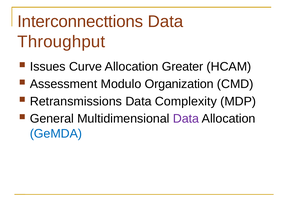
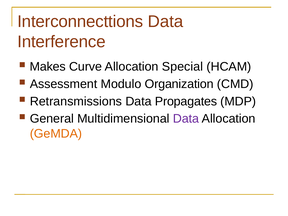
Throughput: Throughput -> Interference (61, 42)
Issues: Issues -> Makes (48, 67)
Greater: Greater -> Special (182, 67)
Complexity: Complexity -> Propagates (186, 101)
GeMDA colour: blue -> orange (56, 134)
